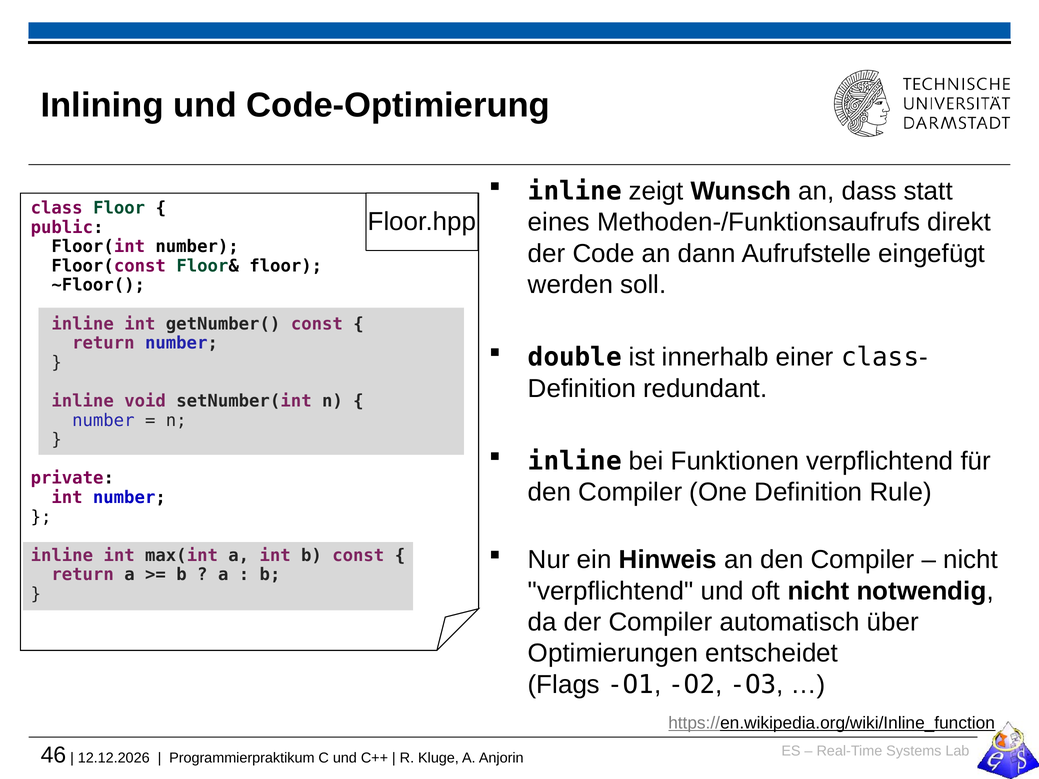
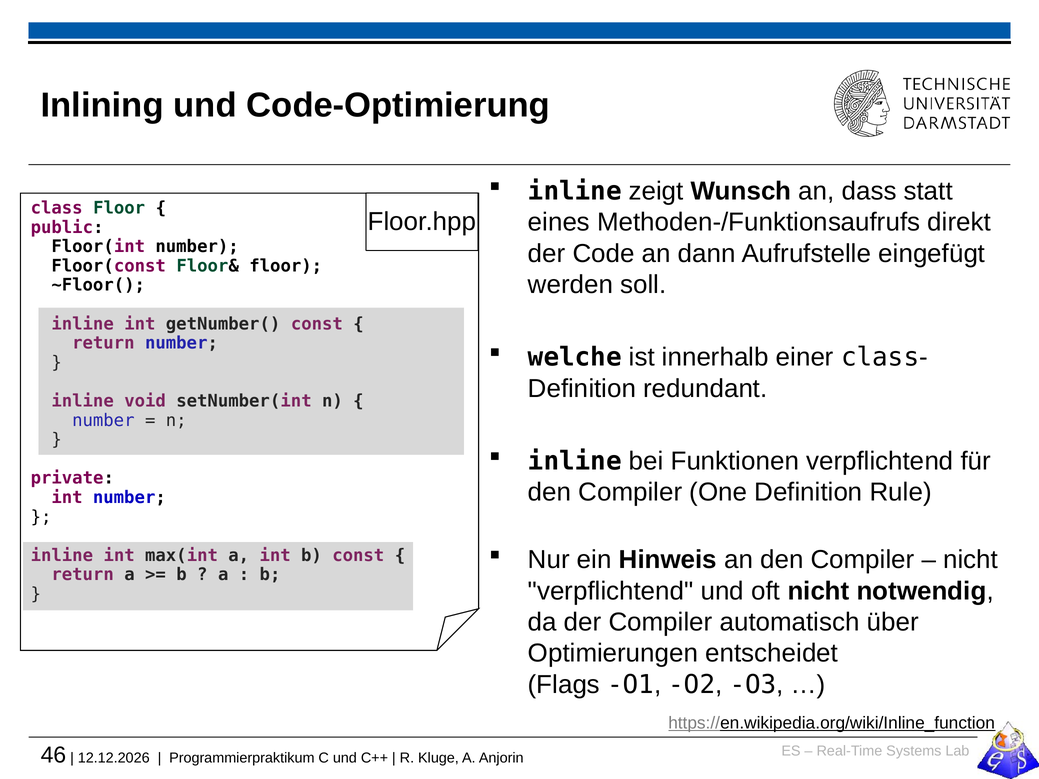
double: double -> welche (575, 357)
